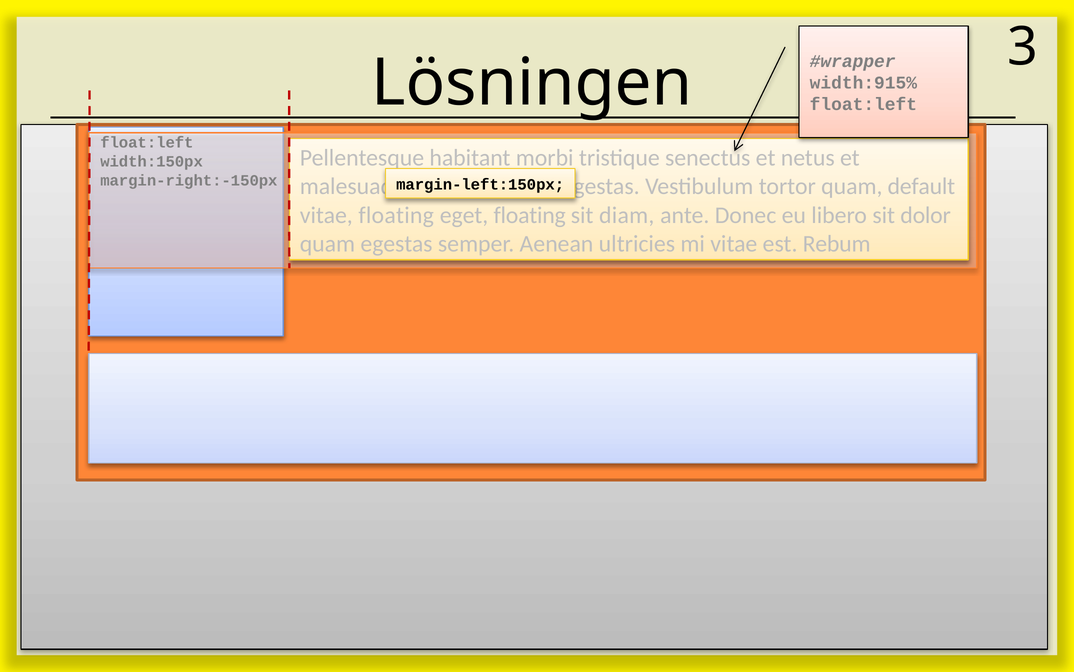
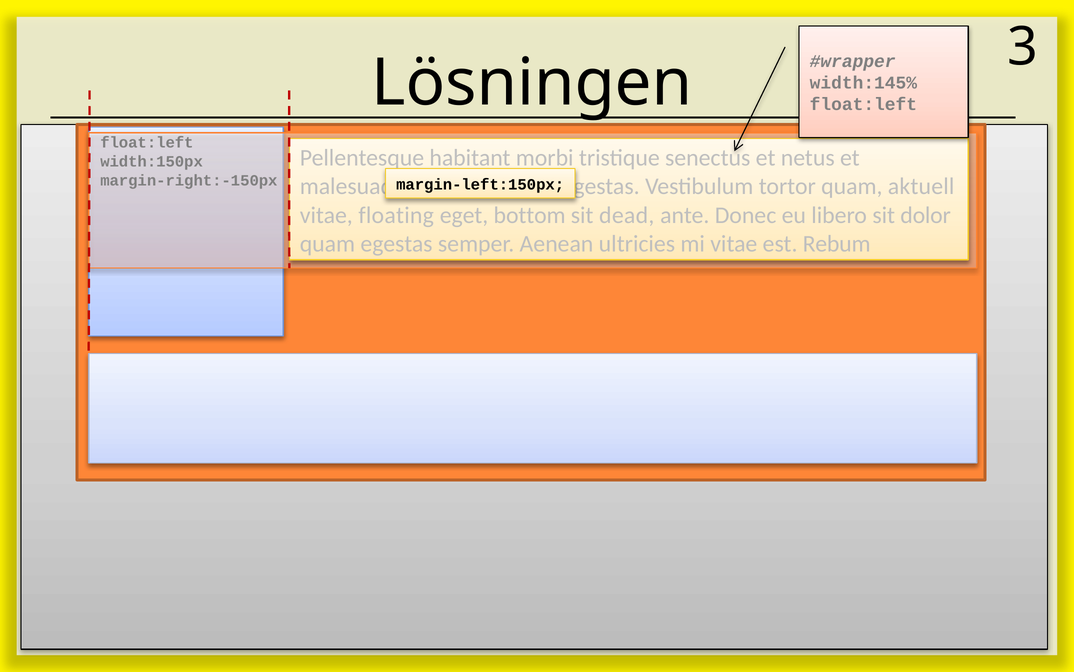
width:915%: width:915% -> width:145% (863, 83)
default: default -> aktuell (921, 186)
eget floating: floating -> bottom (530, 215)
diam: diam -> dead (627, 215)
